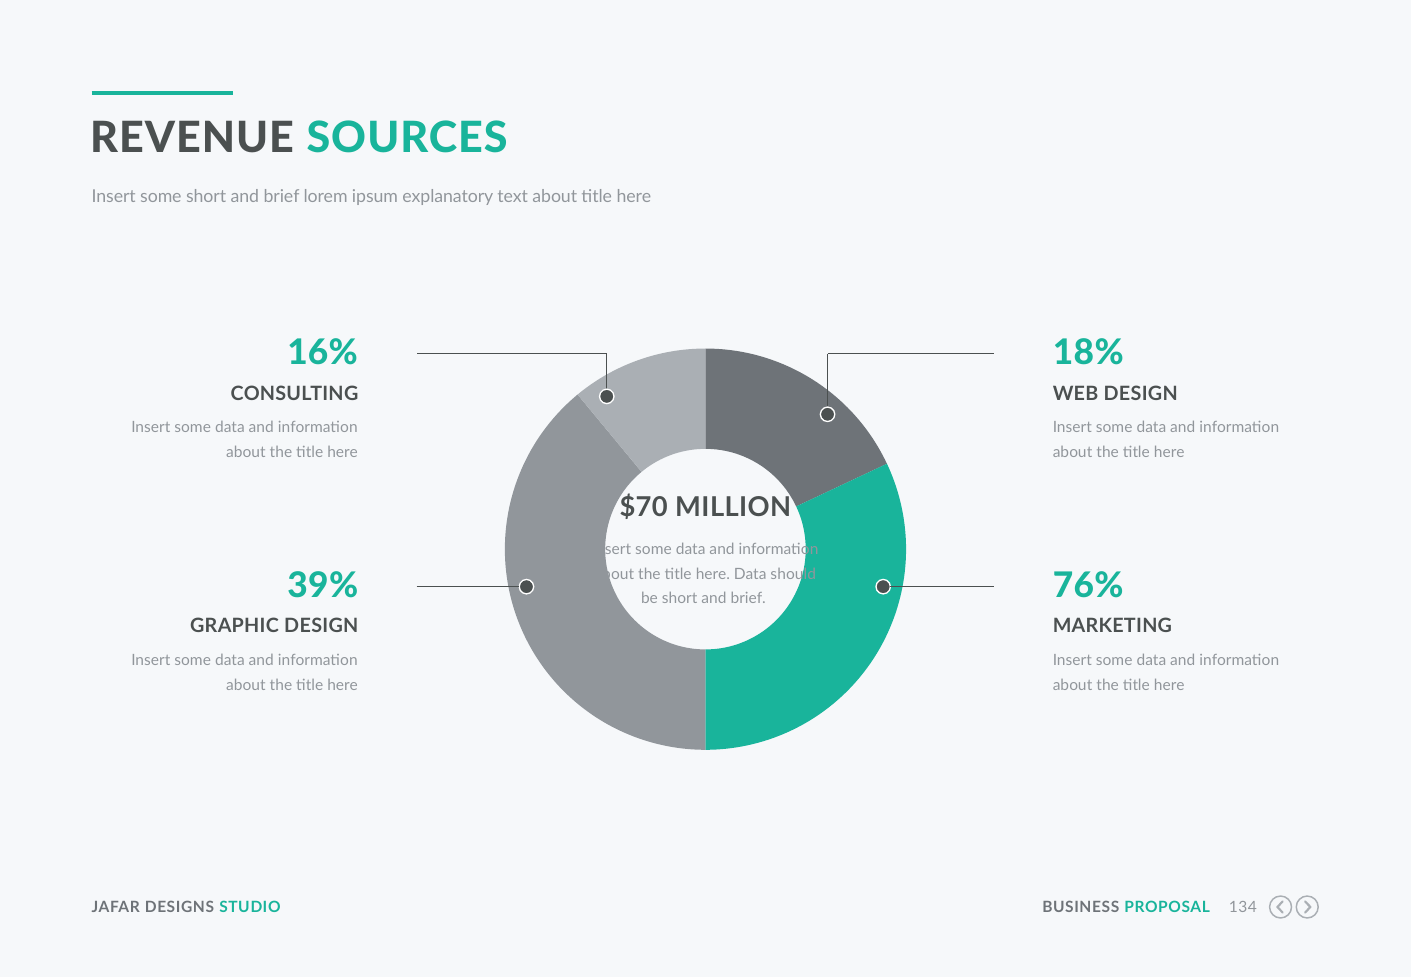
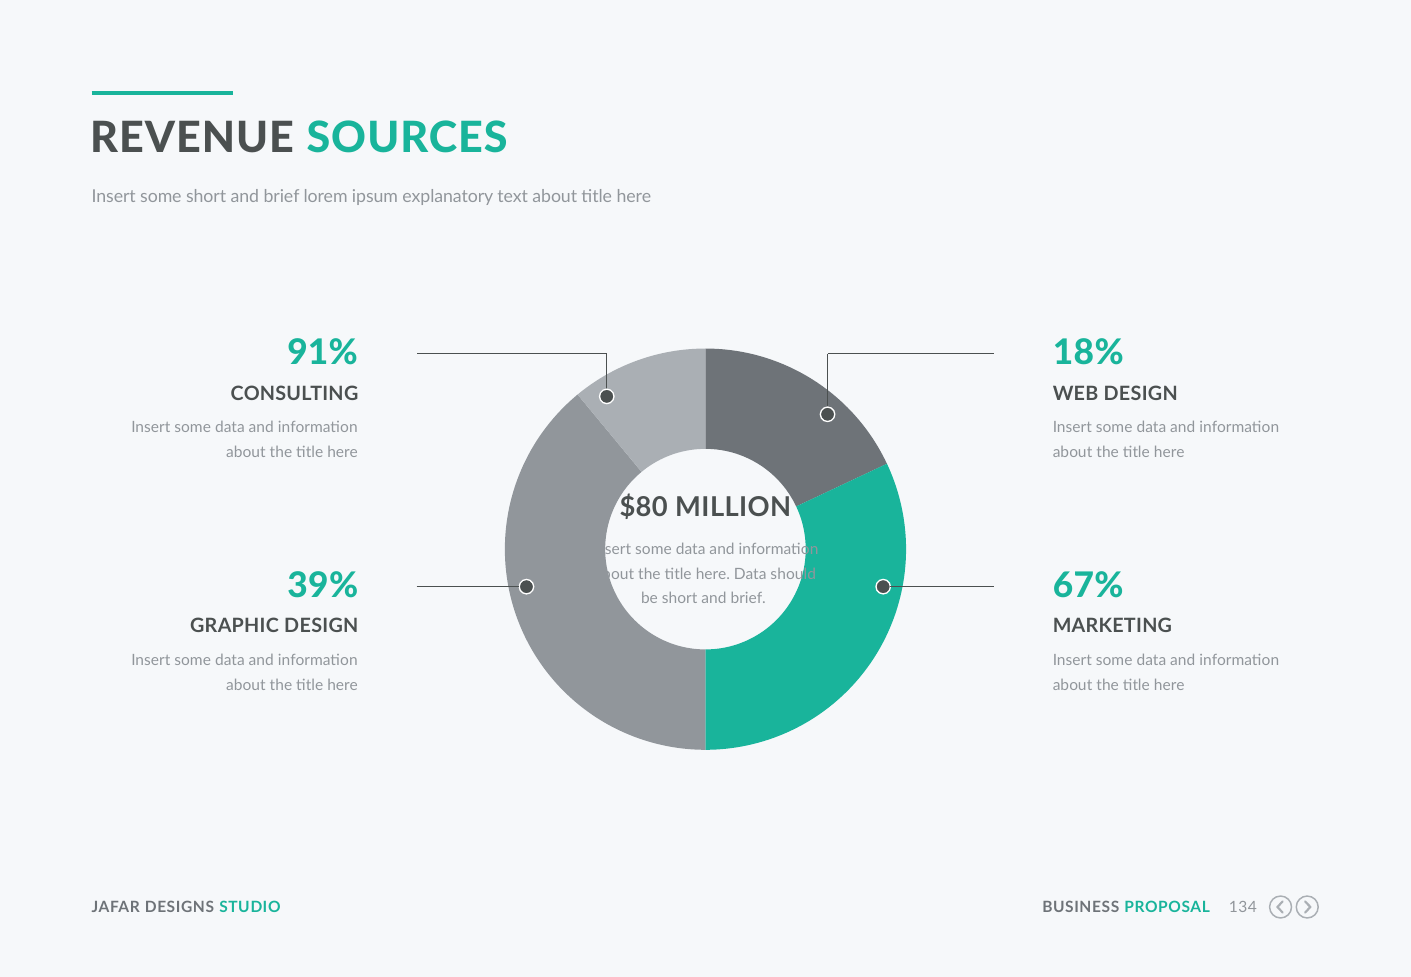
16%: 16% -> 91% (323, 353)
$70: $70 -> $80 (644, 508)
76%: 76% -> 67% (1088, 586)
